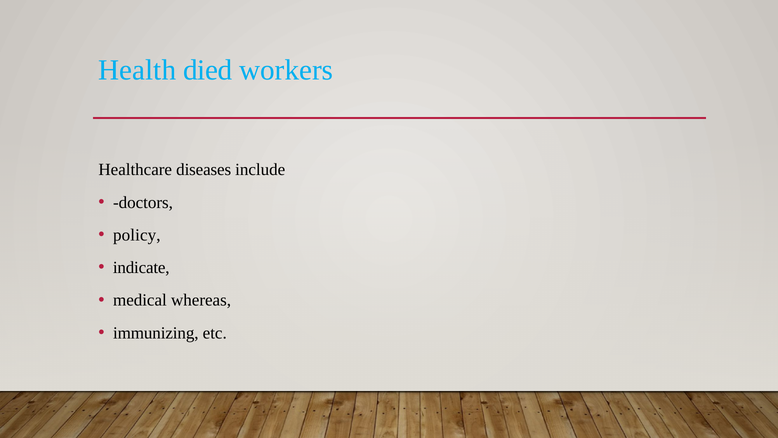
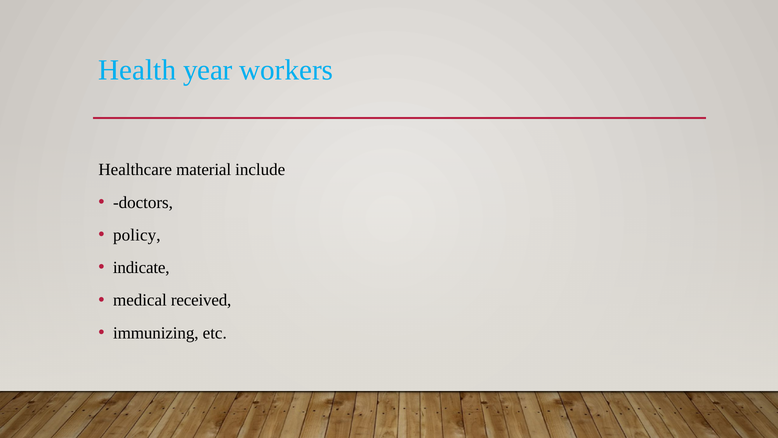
died: died -> year (208, 70)
diseases: diseases -> material (204, 170)
whereas: whereas -> received (201, 300)
